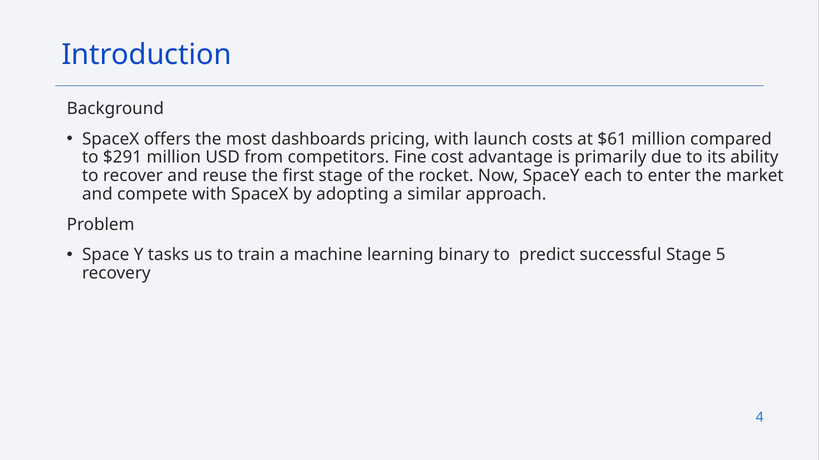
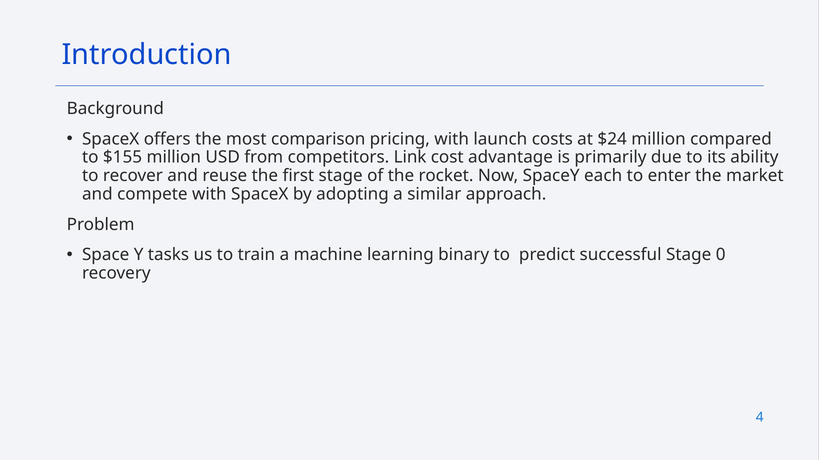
dashboards: dashboards -> comparison (318, 139)
$61: $61 -> $24 (612, 139)
$291: $291 -> $155 (123, 158)
Fine: Fine -> Link (410, 158)
5: 5 -> 0 (721, 255)
